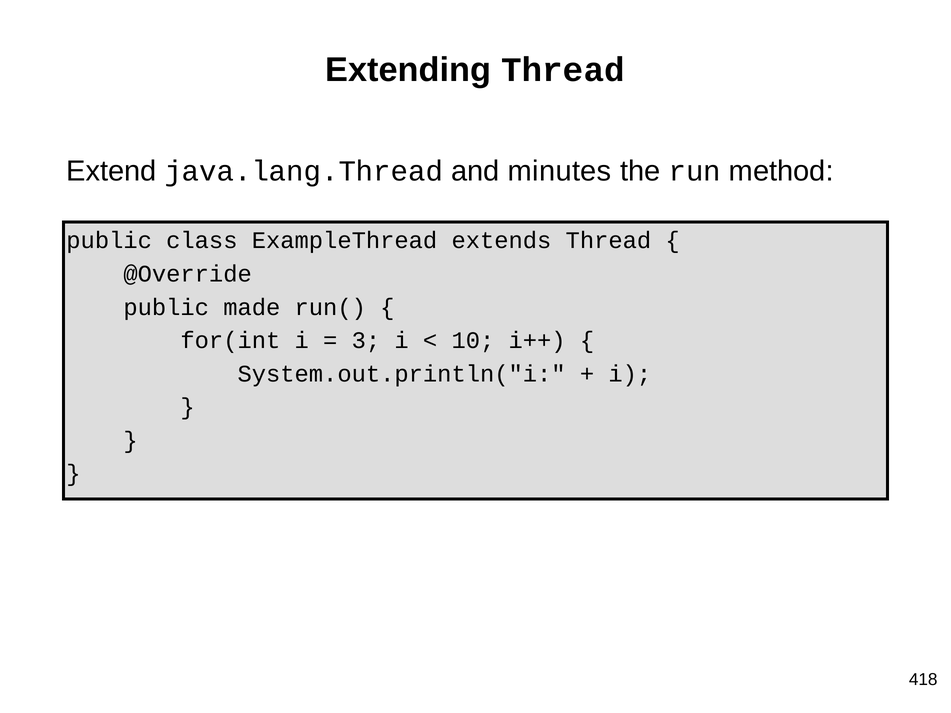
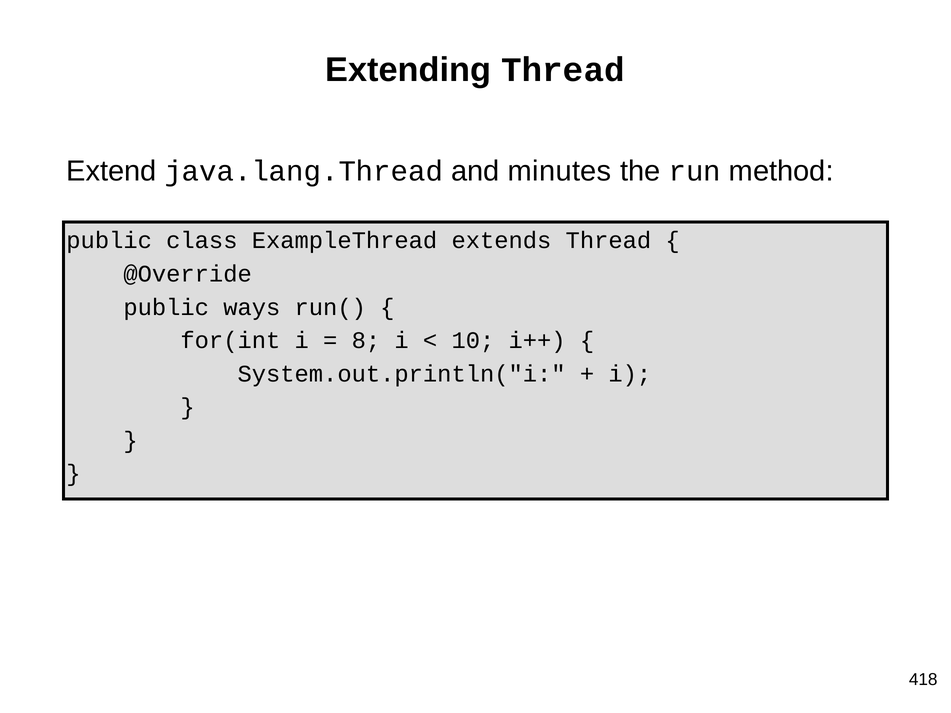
made: made -> ways (252, 307)
3: 3 -> 8 (366, 341)
